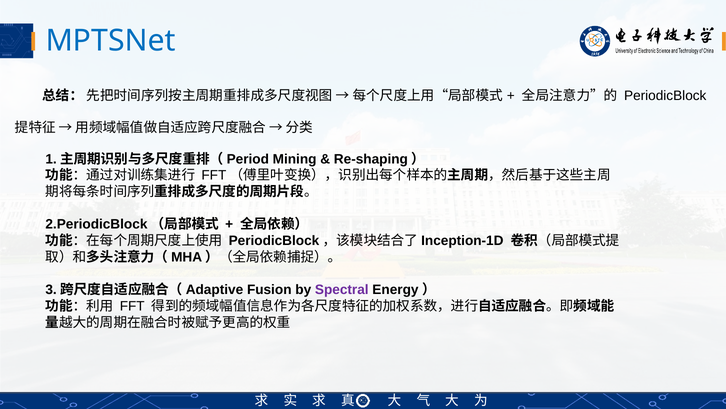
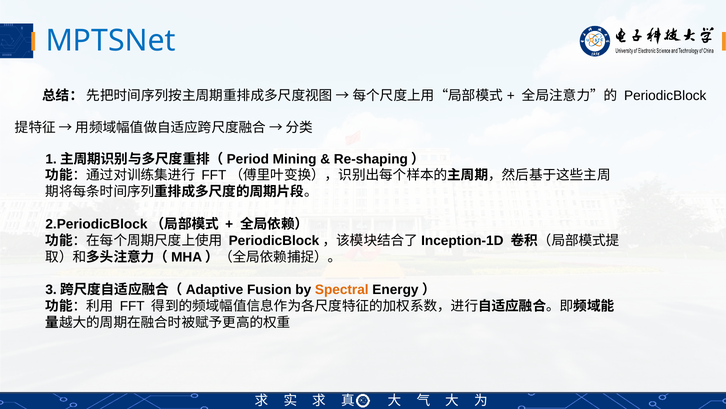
Spectral colour: purple -> orange (342, 289)
